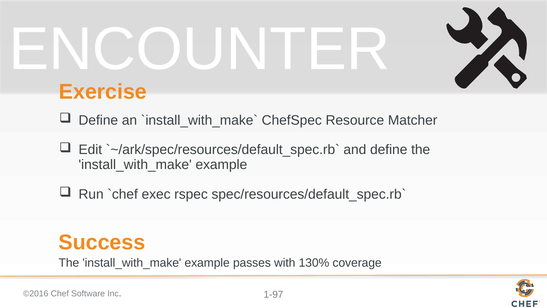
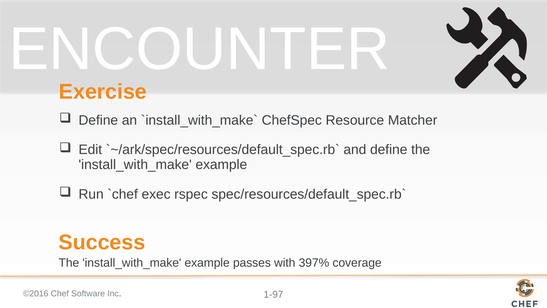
130%: 130% -> 397% (314, 263)
